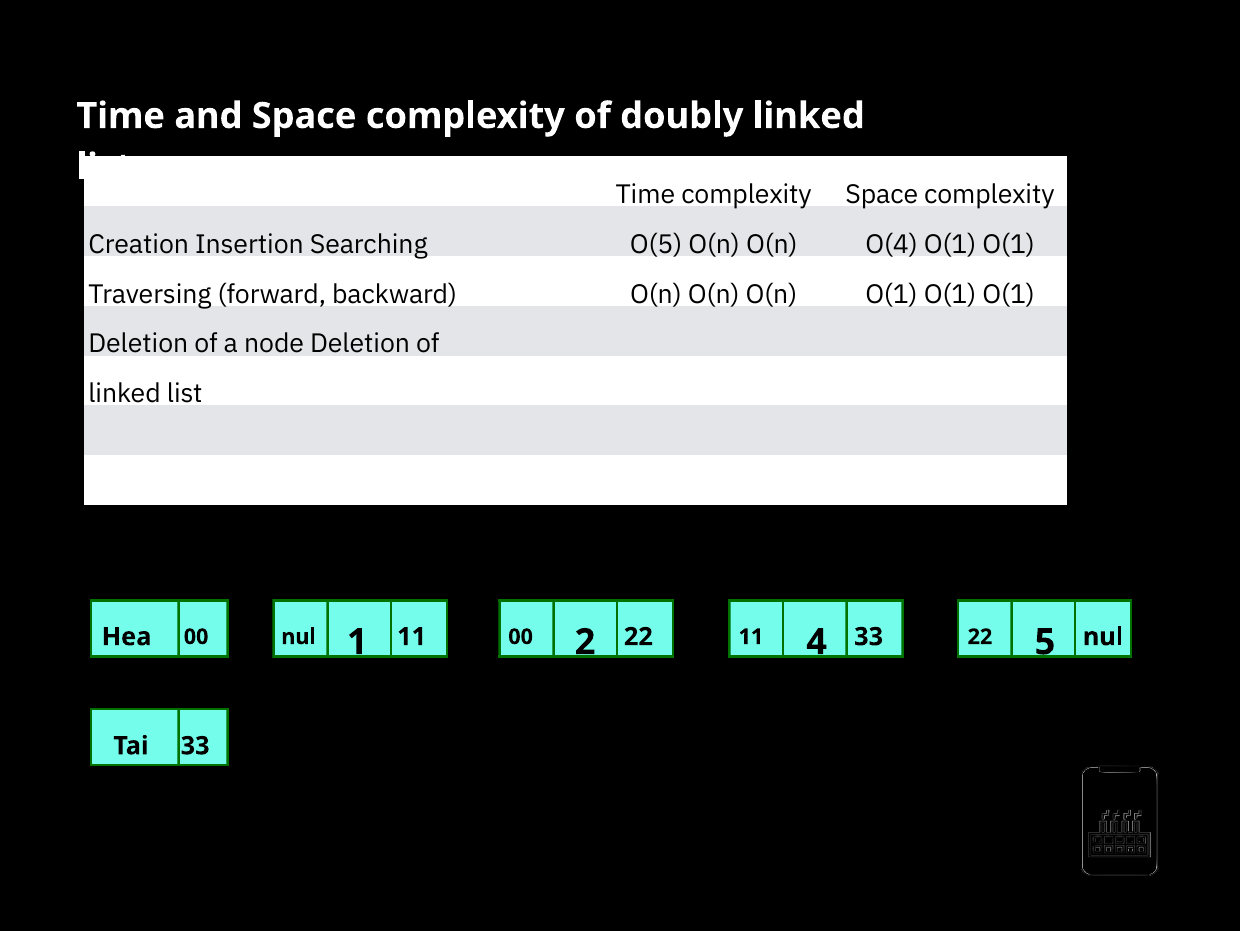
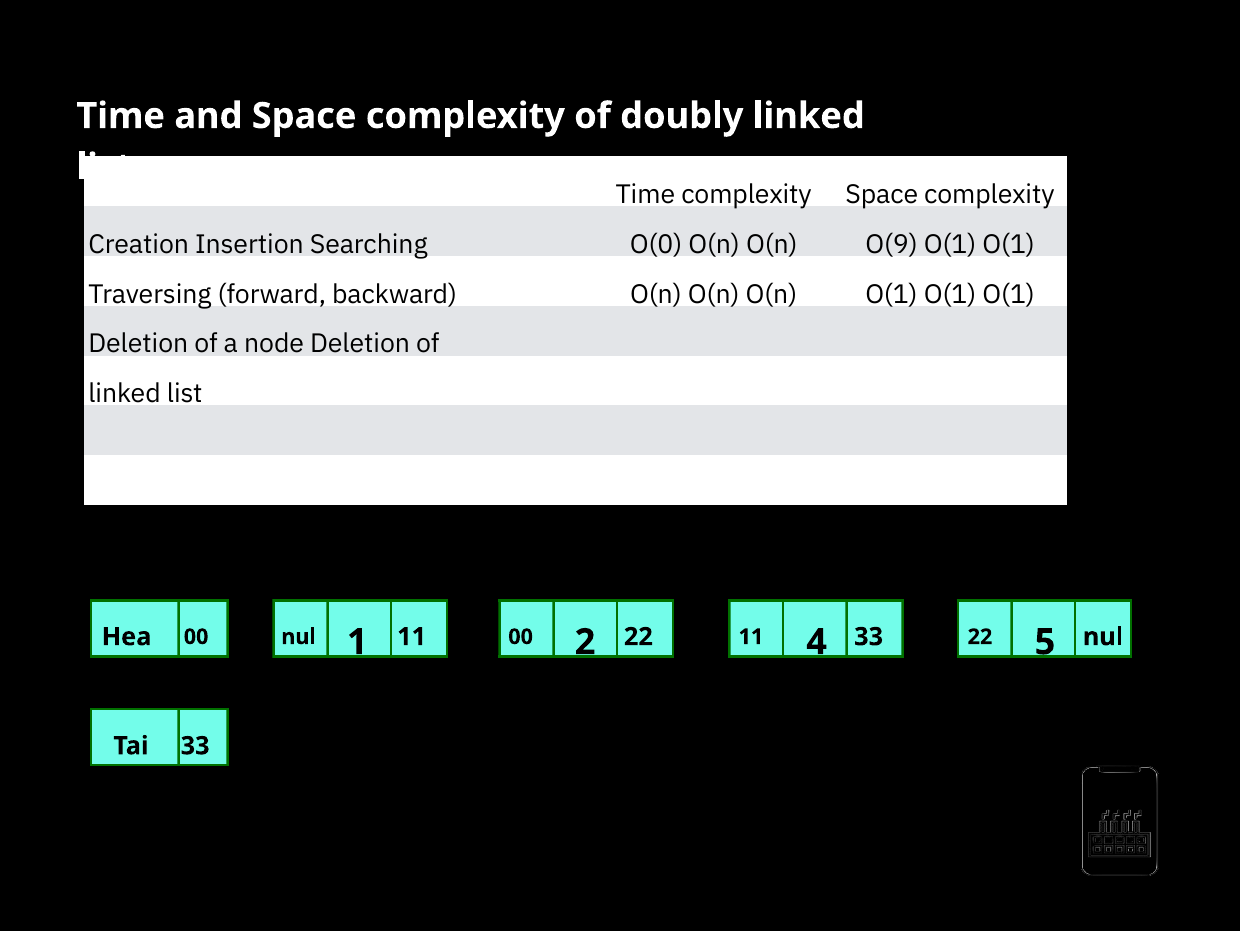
O(5: O(5 -> O(0 (656, 244)
O(4: O(4 -> O(9 (892, 244)
